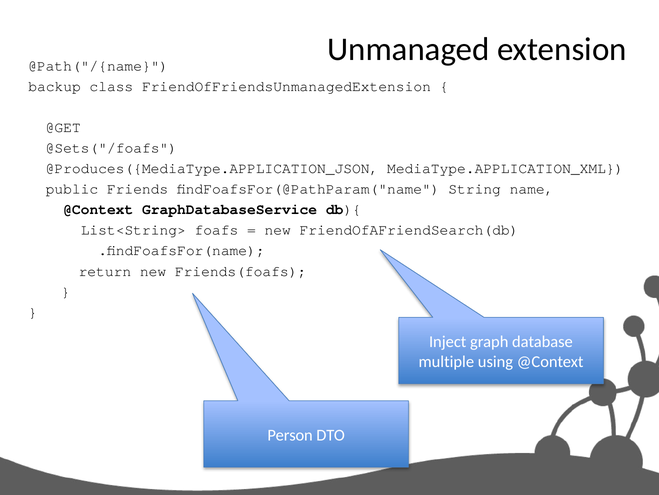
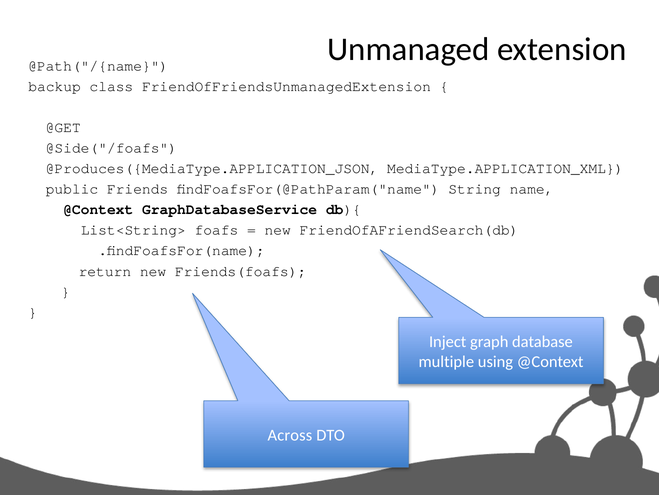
@Sets("/foafs: @Sets("/foafs -> @Side("/foafs (111, 148)
Person: Person -> Across (290, 434)
